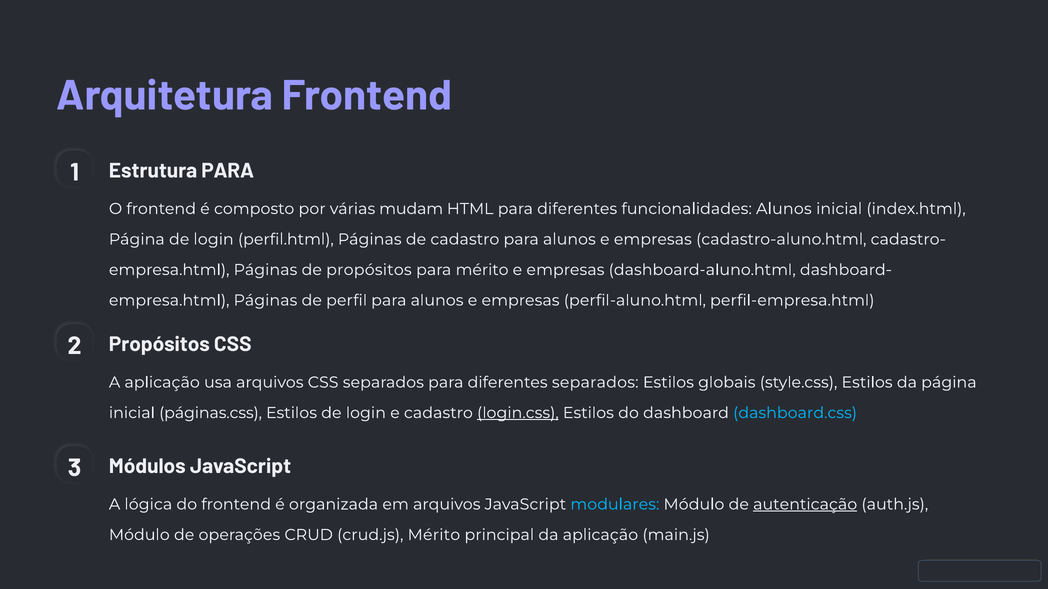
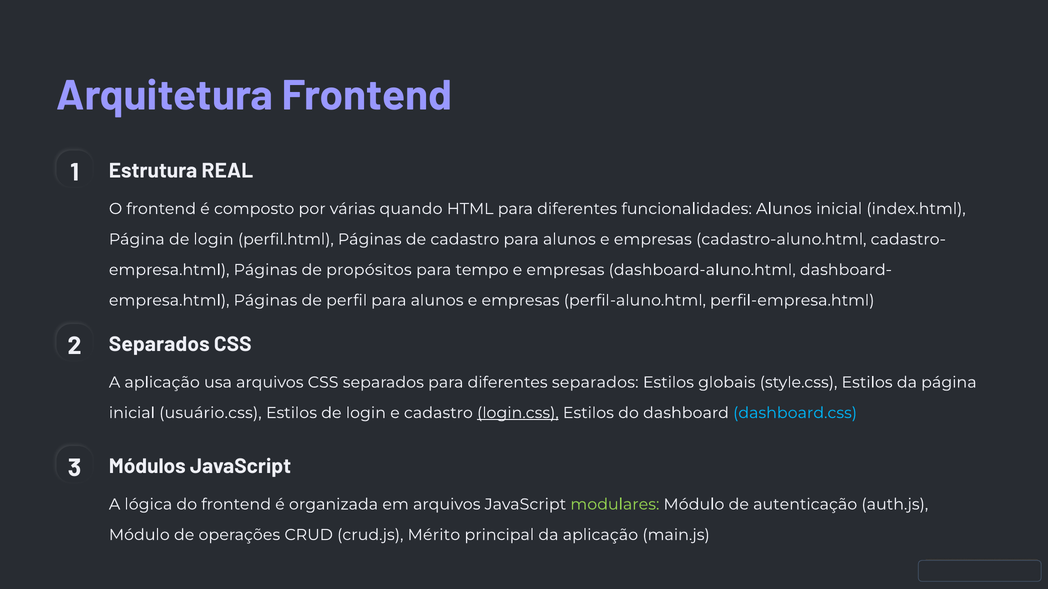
Estrutura PARA: PARA -> REAL (227, 171)
mudam: mudam -> quando (411, 209)
para mérito: mérito -> tempo (482, 270)
2 Propósitos: Propósitos -> Separados (159, 345)
páginas.css: páginas.css -> usuário.css (210, 413)
modulares colour: light blue -> light green (615, 505)
autenticação underline: present -> none (805, 505)
